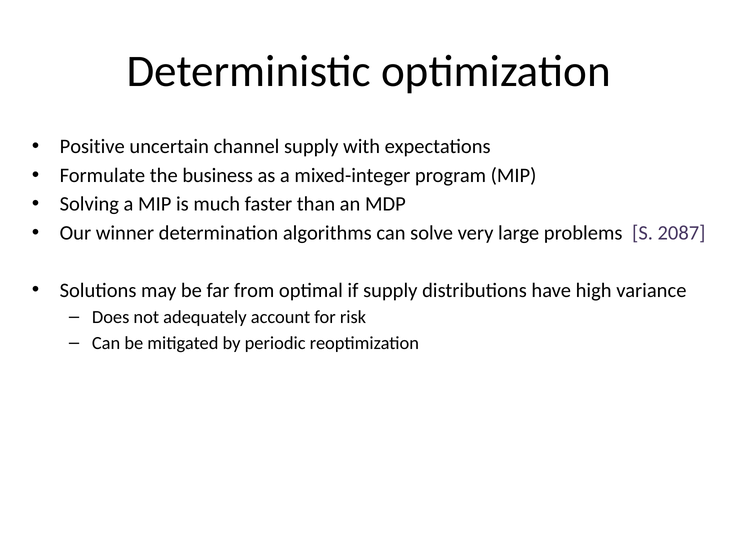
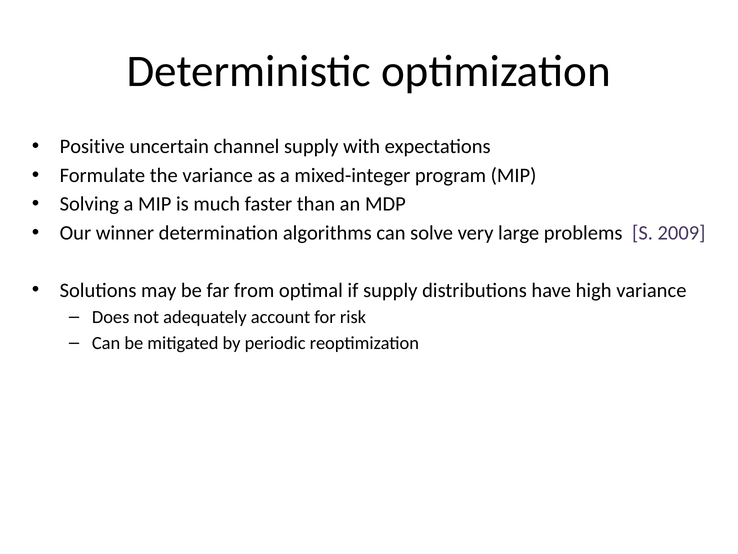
the business: business -> variance (218, 175)
2087: 2087 -> 2009 (682, 233)
